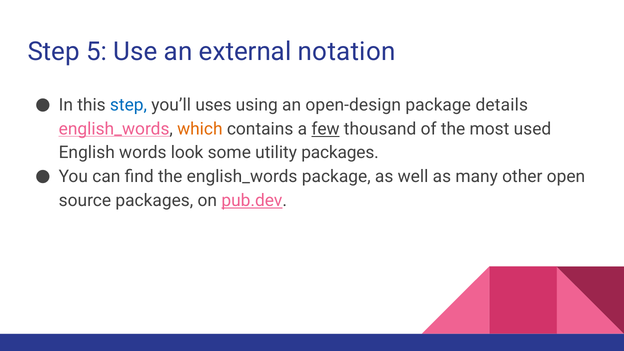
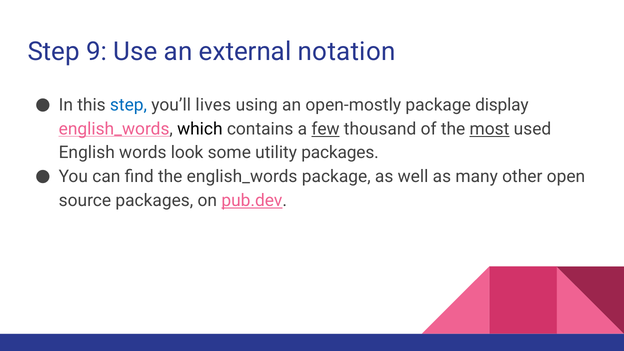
5: 5 -> 9 (97, 52)
uses: uses -> lives (213, 105)
open-design: open-design -> open-mostly (353, 105)
details: details -> display (502, 105)
which colour: orange -> black (200, 129)
most underline: none -> present (489, 129)
